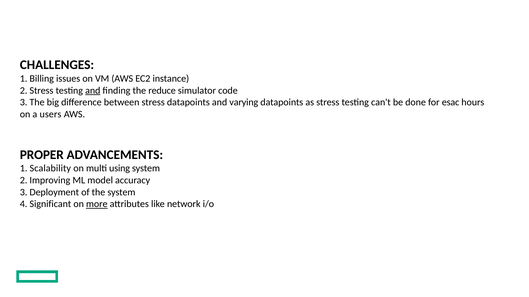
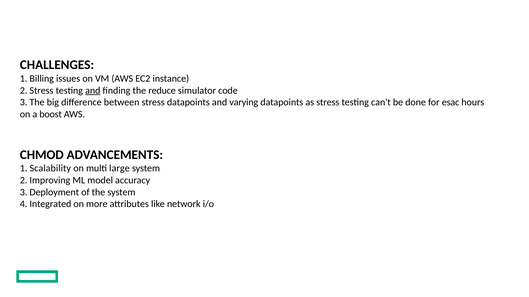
users: users -> boost (51, 114)
PROPER: PROPER -> CHMOD (42, 155)
using: using -> large (119, 169)
Significant: Significant -> Integrated (50, 204)
more underline: present -> none (97, 204)
